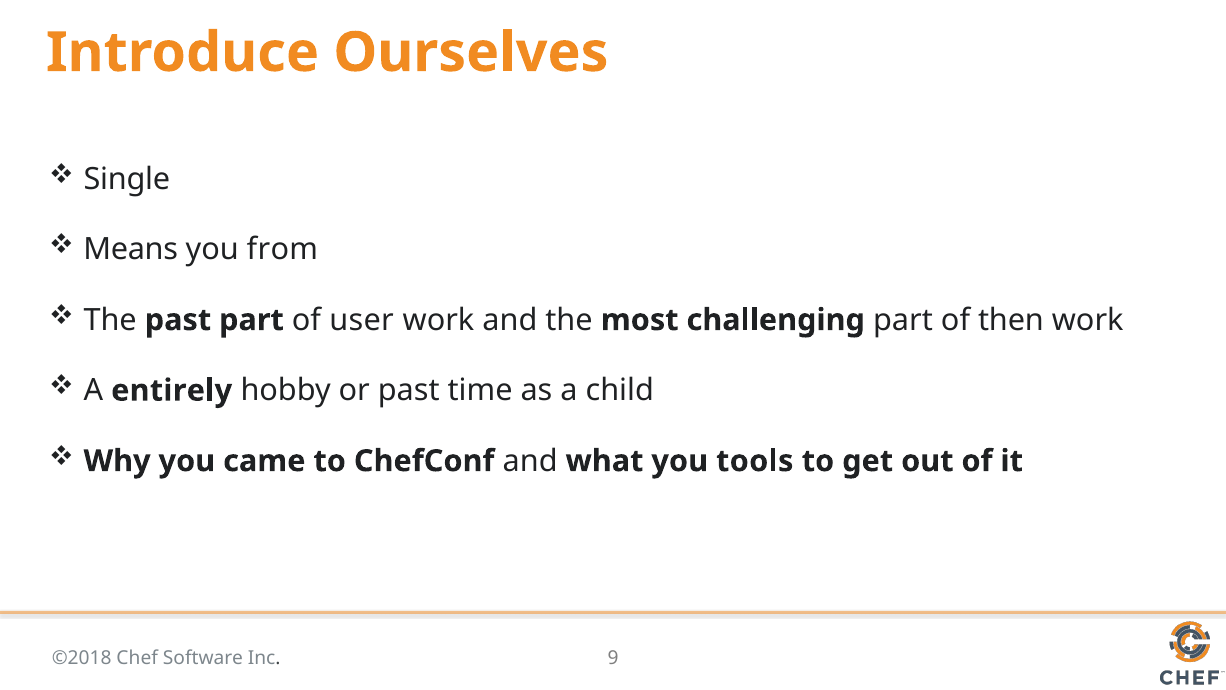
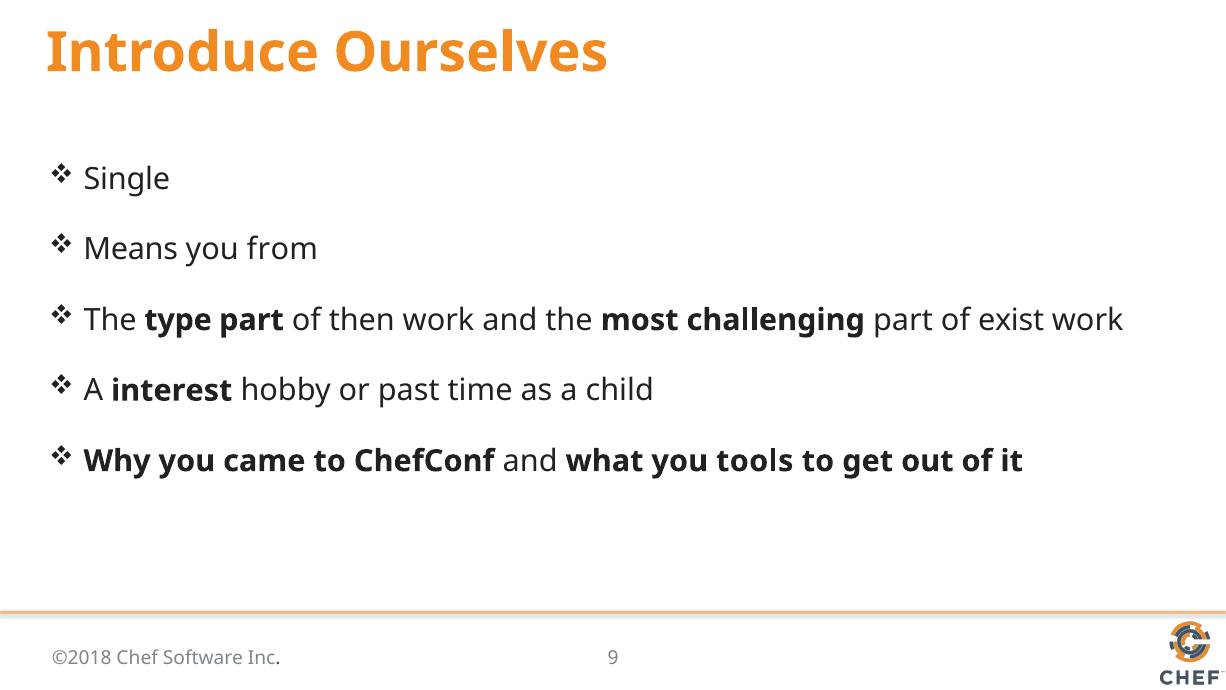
The past: past -> type (178, 320)
user: user -> then (362, 320)
then: then -> exist (1011, 320)
entirely: entirely -> interest (172, 390)
